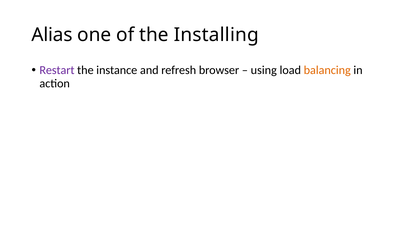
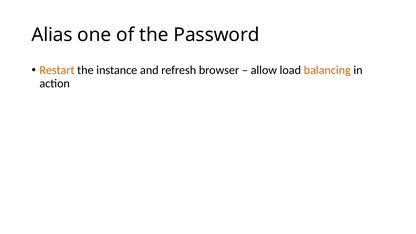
Installing: Installing -> Password (217, 35)
Restart colour: purple -> orange (57, 70)
using: using -> allow (264, 70)
